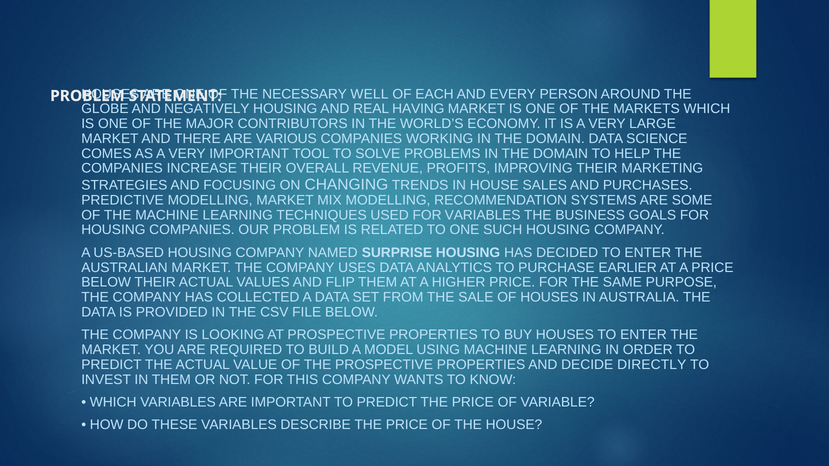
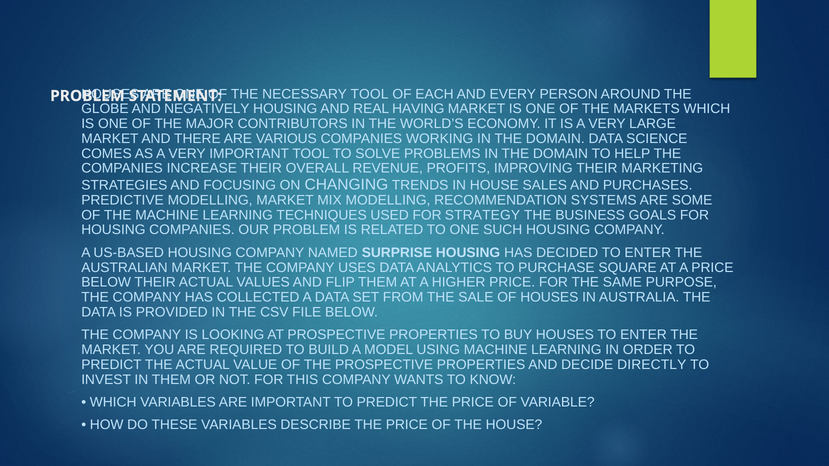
NECESSARY WELL: WELL -> TOOL (369, 94)
FOR VARIABLES: VARIABLES -> STRATEGY (482, 215)
EARLIER: EARLIER -> SQUARE (628, 268)
